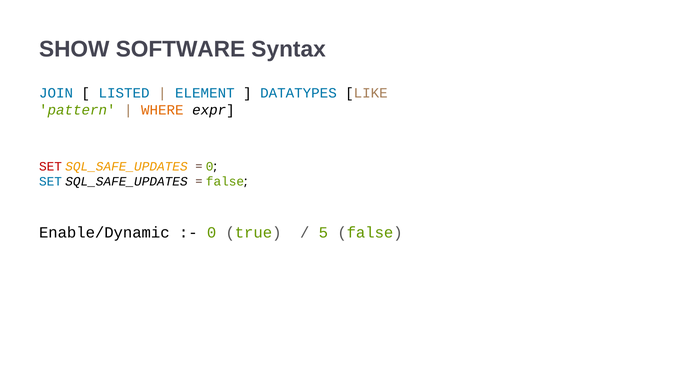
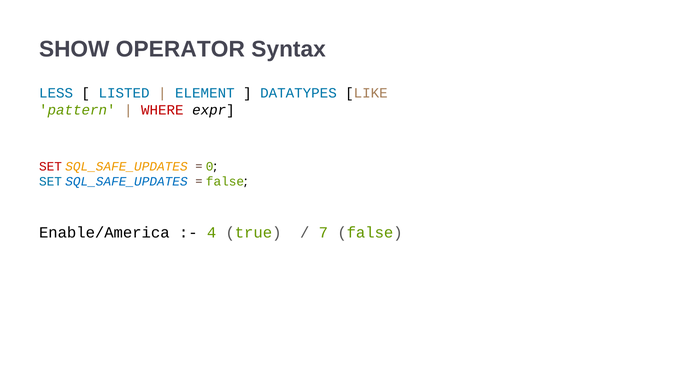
SOFTWARE: SOFTWARE -> OPERATOR (180, 49)
JOIN: JOIN -> LESS (56, 93)
WHERE colour: orange -> red (162, 110)
SQL_SAFE_UPDATES colour: black -> blue (126, 181)
Enable/Dynamic: Enable/Dynamic -> Enable/America (104, 232)
0: 0 -> 4 (212, 232)
5: 5 -> 7 (323, 232)
